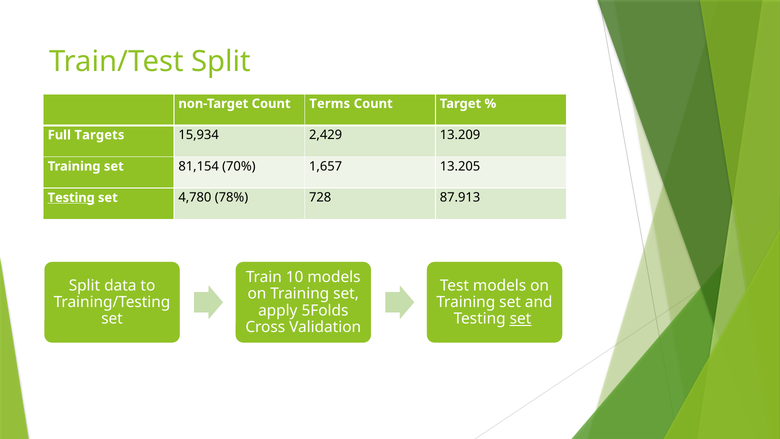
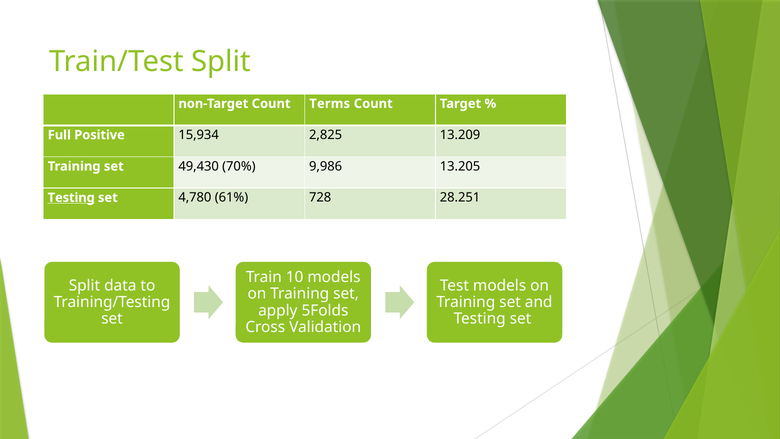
Targets: Targets -> Positive (100, 135)
2,429: 2,429 -> 2,825 (326, 135)
81,154: 81,154 -> 49,430 (199, 166)
1,657: 1,657 -> 9,986 (326, 166)
78%: 78% -> 61% (231, 198)
87.913: 87.913 -> 28.251 (460, 198)
set underline: present -> none (520, 319)
